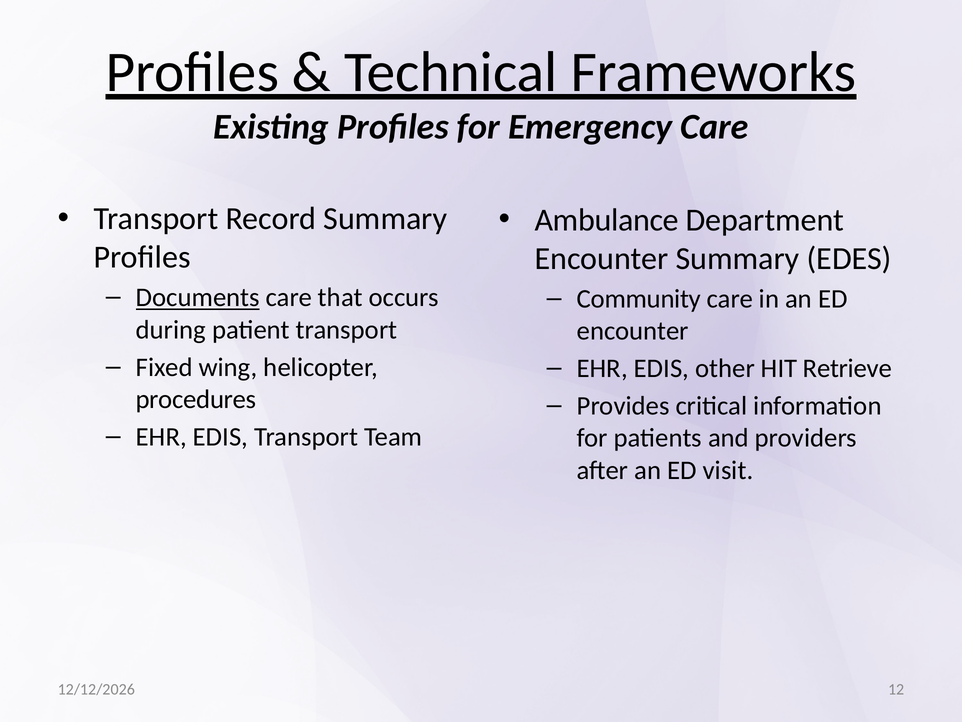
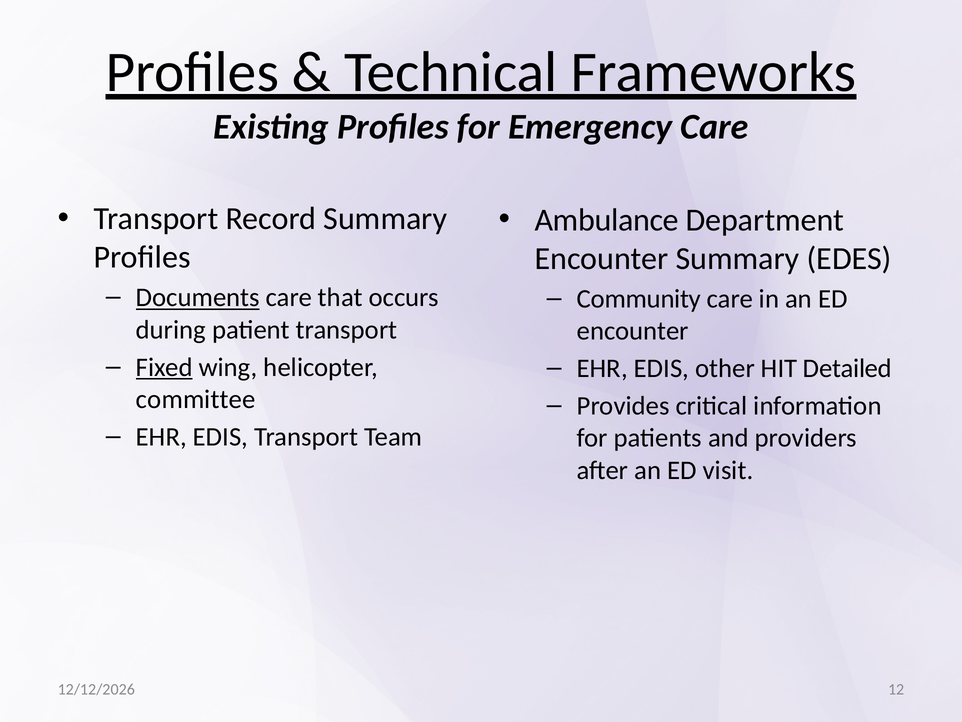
Fixed underline: none -> present (164, 367)
Retrieve: Retrieve -> Detailed (847, 368)
procedures: procedures -> committee (196, 399)
